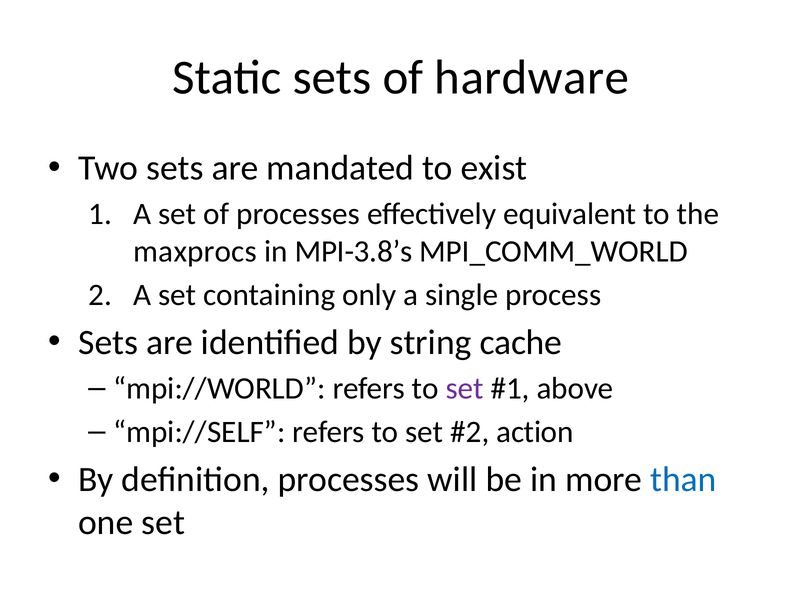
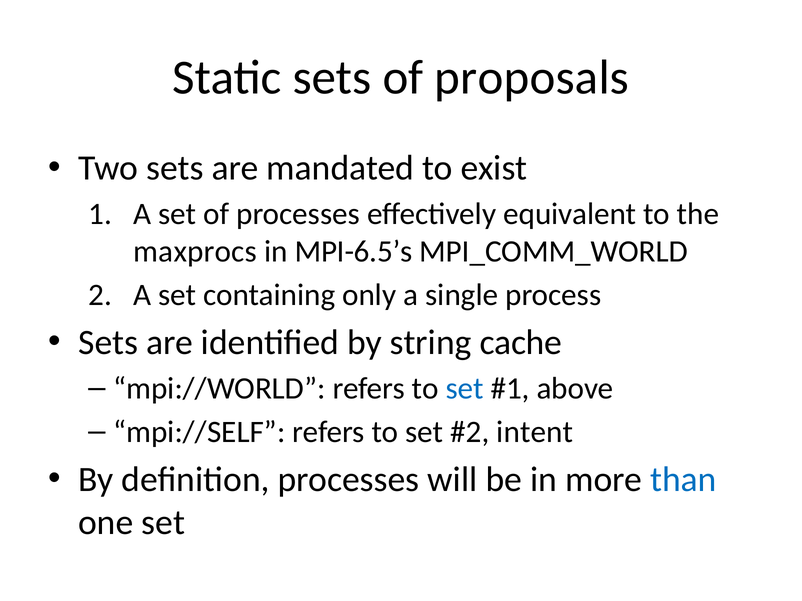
hardware: hardware -> proposals (532, 78)
MPI-3.8’s: MPI-3.8’s -> MPI-6.5’s (354, 252)
set colour: purple -> blue (465, 389)
action: action -> intent (535, 432)
